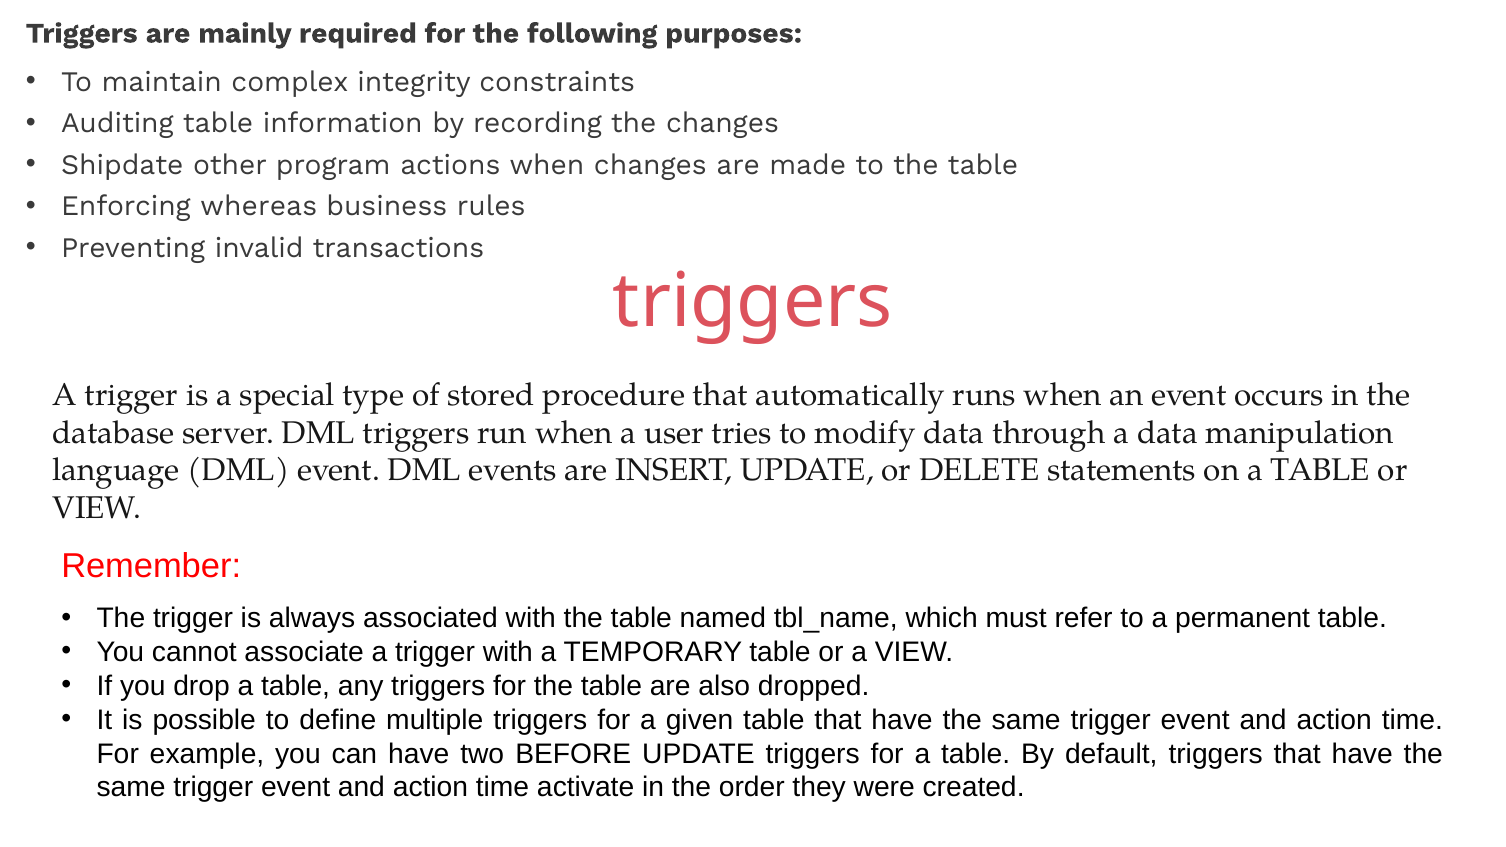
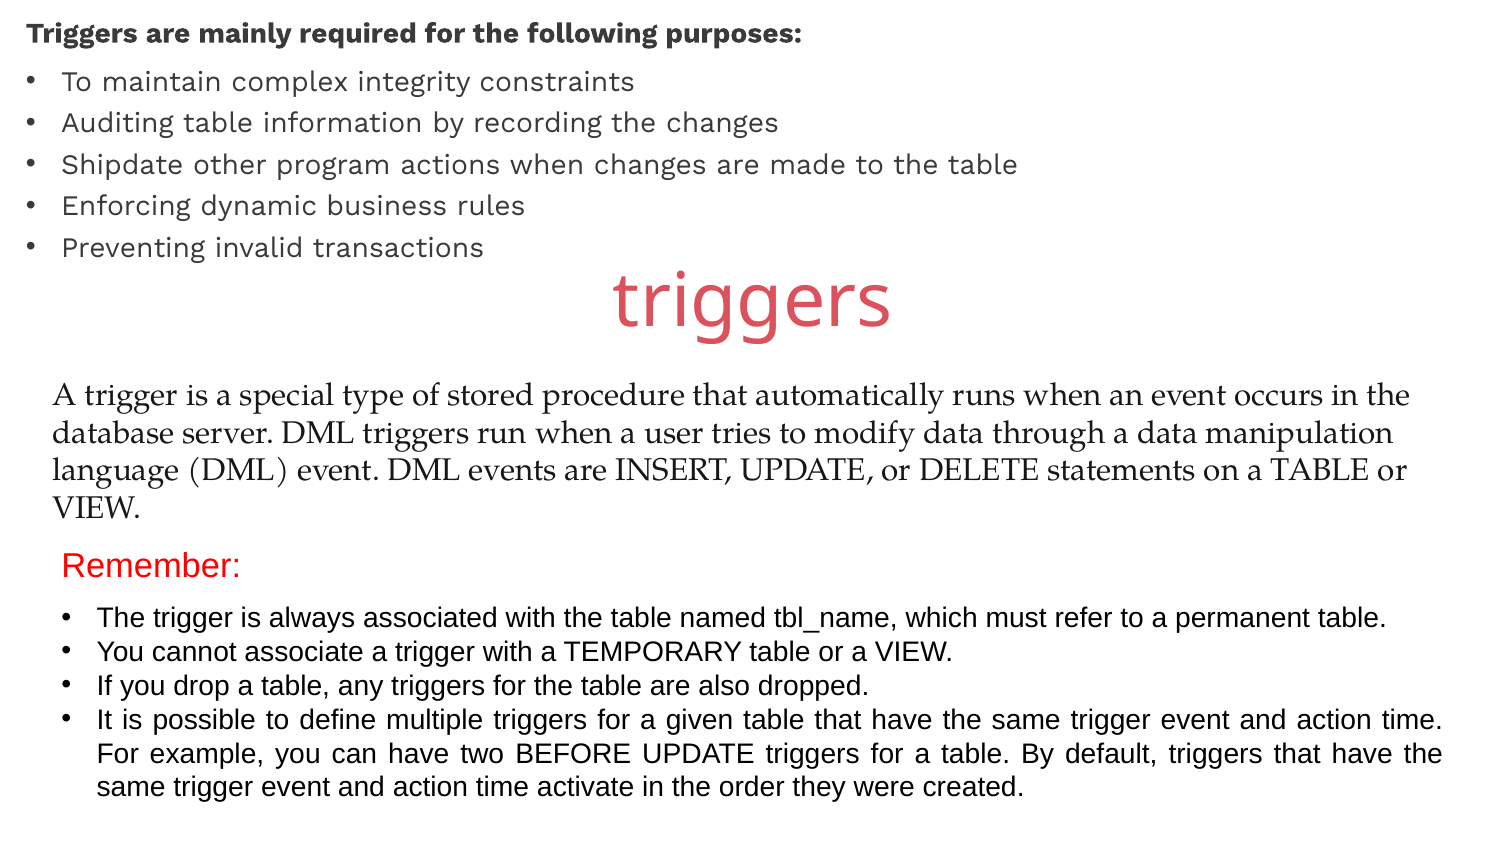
whereas: whereas -> dynamic (259, 206)
